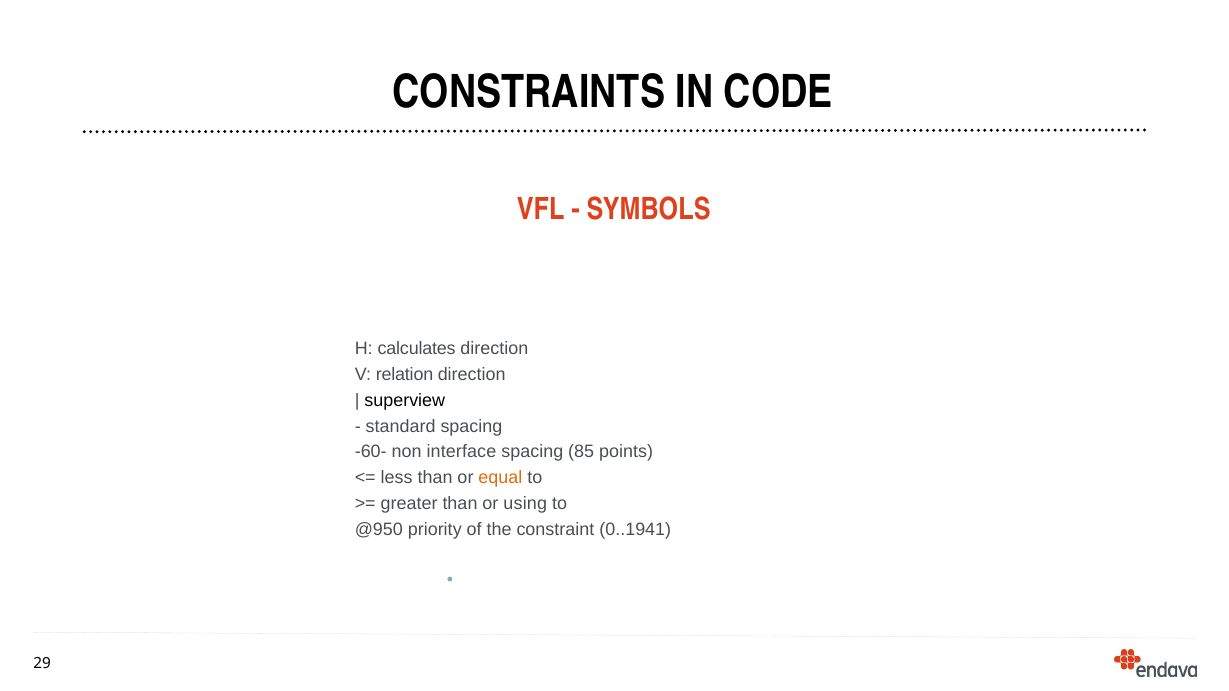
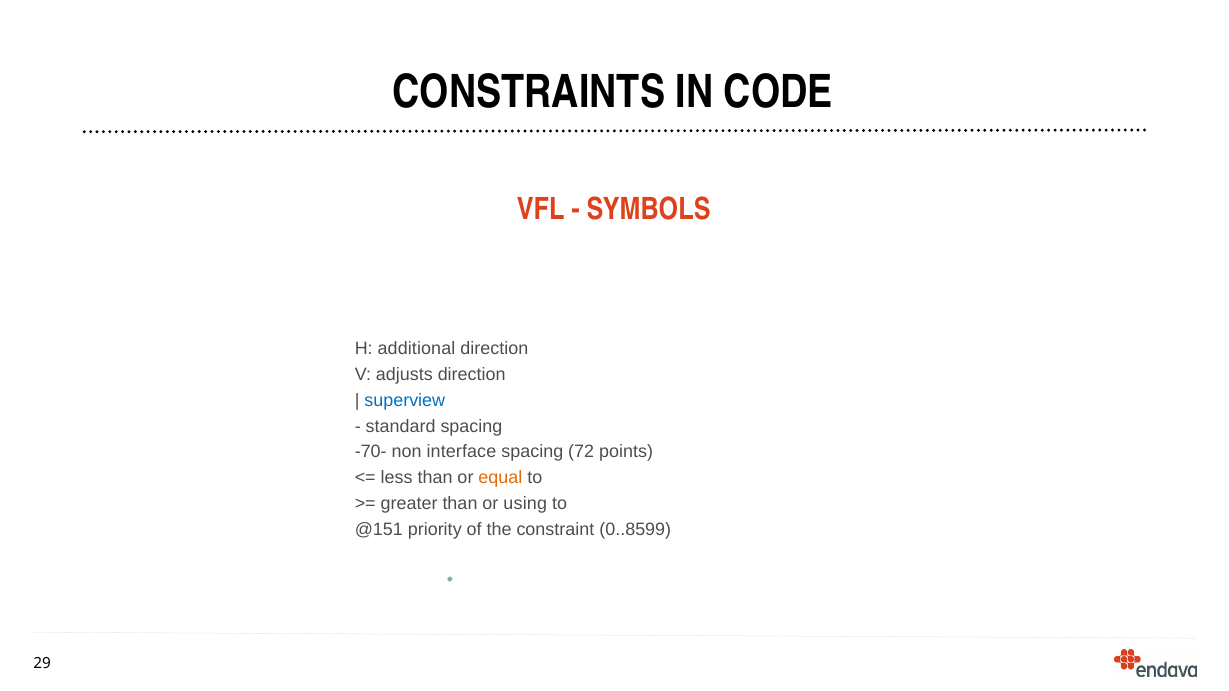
calculates: calculates -> additional (416, 349)
relation: relation -> adjusts (404, 375)
superview colour: black -> blue (405, 401)
-60-: -60- -> -70- (371, 452)
85: 85 -> 72 (581, 452)
@950: @950 -> @151 (379, 530)
0..1941: 0..1941 -> 0..8599 (635, 530)
